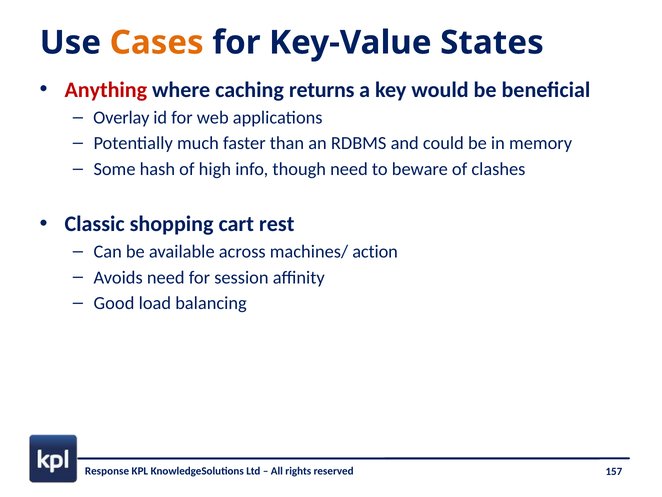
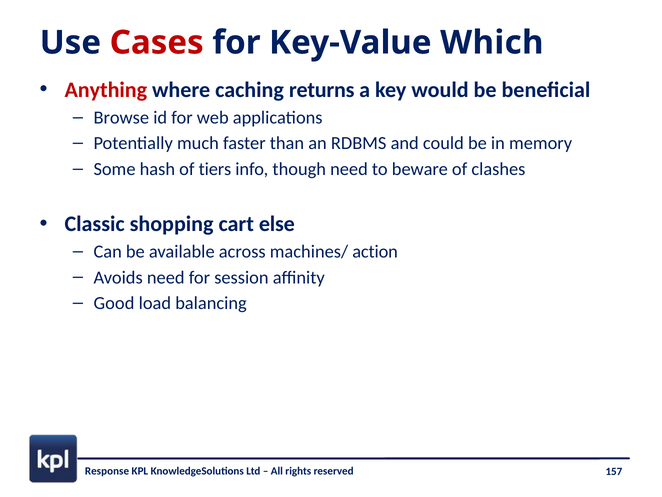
Cases colour: orange -> red (157, 43)
States: States -> Which (492, 43)
Overlay: Overlay -> Browse (121, 118)
high: high -> tiers (215, 169)
rest: rest -> else (277, 224)
